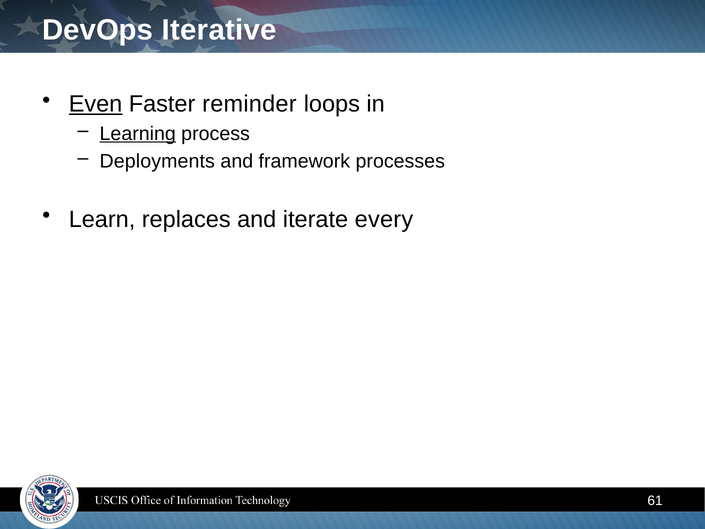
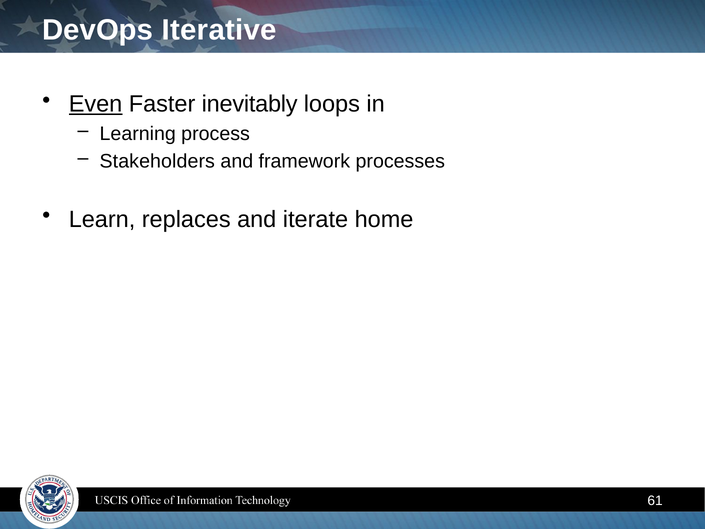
reminder: reminder -> inevitably (250, 104)
Learning underline: present -> none (138, 134)
Deployments: Deployments -> Stakeholders (157, 161)
every: every -> home (384, 219)
